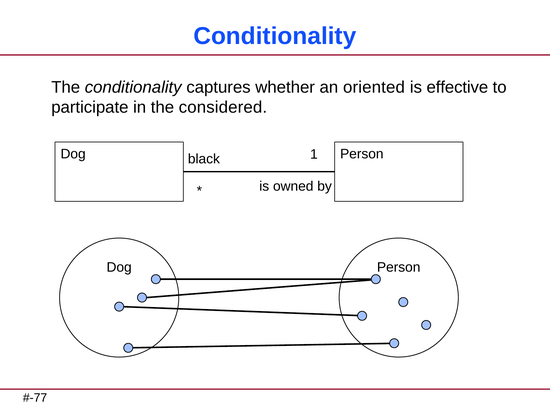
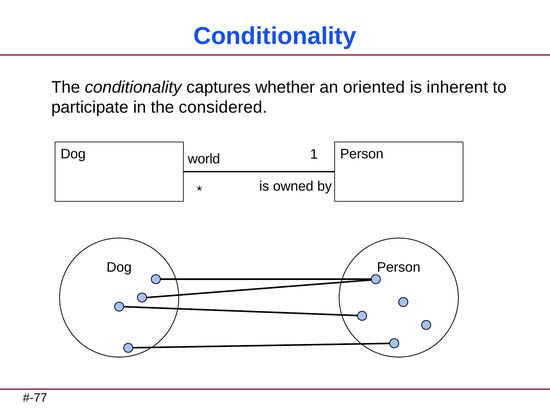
effective: effective -> inherent (457, 87)
black: black -> world (204, 159)
